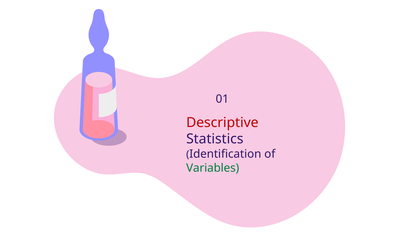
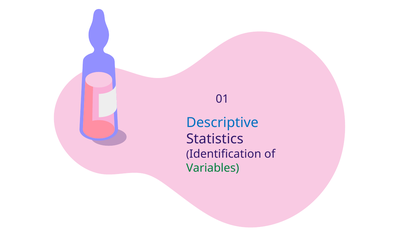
Descriptive colour: red -> blue (222, 123)
